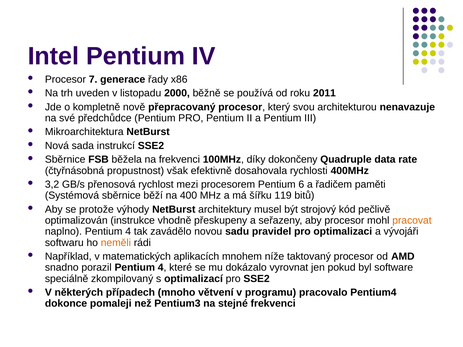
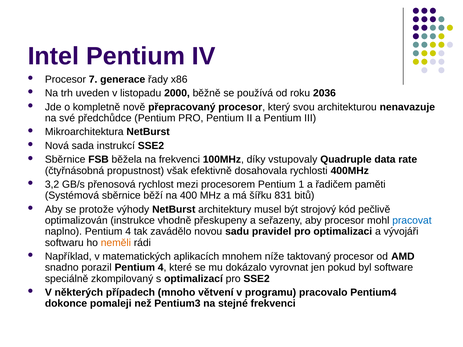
2011: 2011 -> 2036 (324, 93)
dokončeny: dokončeny -> vstupovaly (293, 160)
6: 6 -> 1 (301, 185)
119: 119 -> 831 (283, 196)
pracovat colour: orange -> blue (412, 221)
